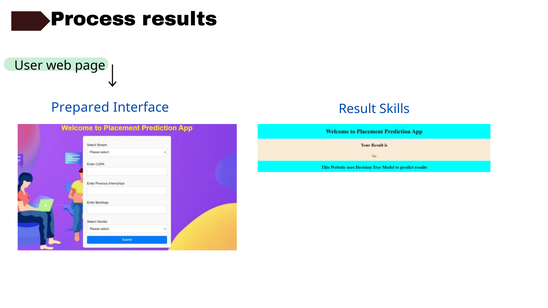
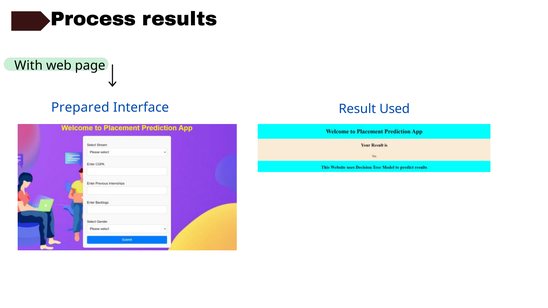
User: User -> With (28, 66)
Skills: Skills -> Used (395, 109)
